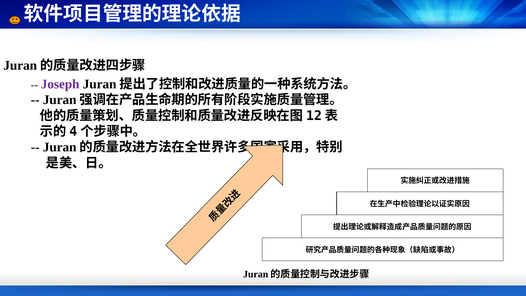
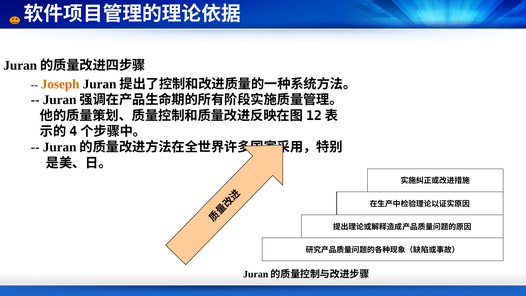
Joseph colour: purple -> orange (60, 84)
